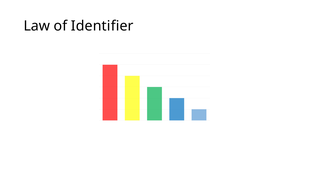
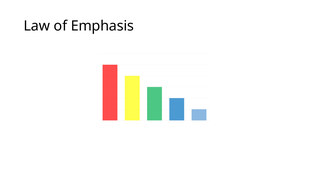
Identifier: Identifier -> Emphasis (102, 26)
